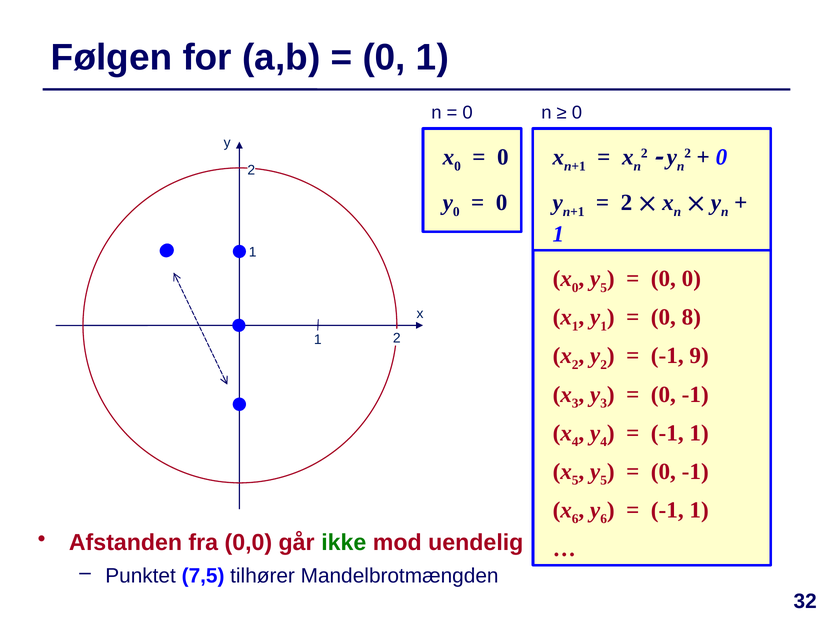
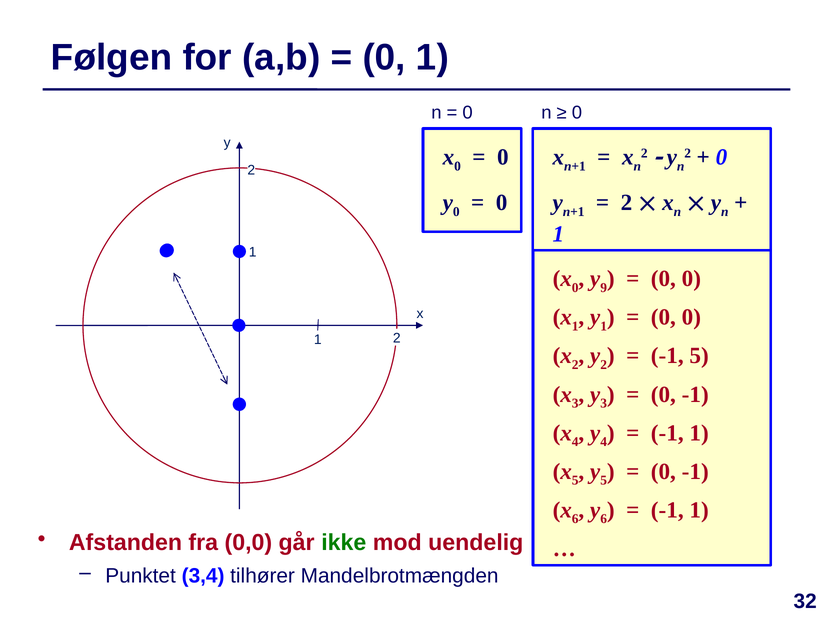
5: 5 -> 9 (604, 288)
8: 8 -> 0 (691, 317)
-1 9: 9 -> 5 (699, 356)
7,5: 7,5 -> 3,4 (203, 576)
